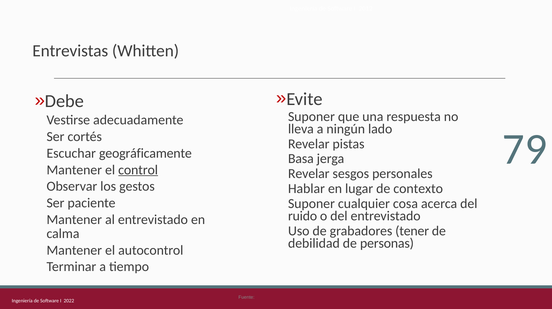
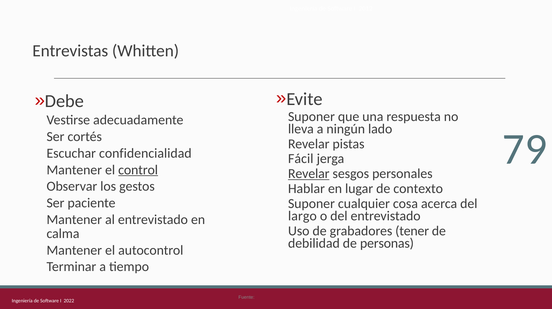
geográficamente: geográficamente -> confidencialidad (145, 153)
Basa: Basa -> Fácil (301, 159)
Revelar underline: none -> present (309, 174)
ruido: ruido -> largo (302, 216)
